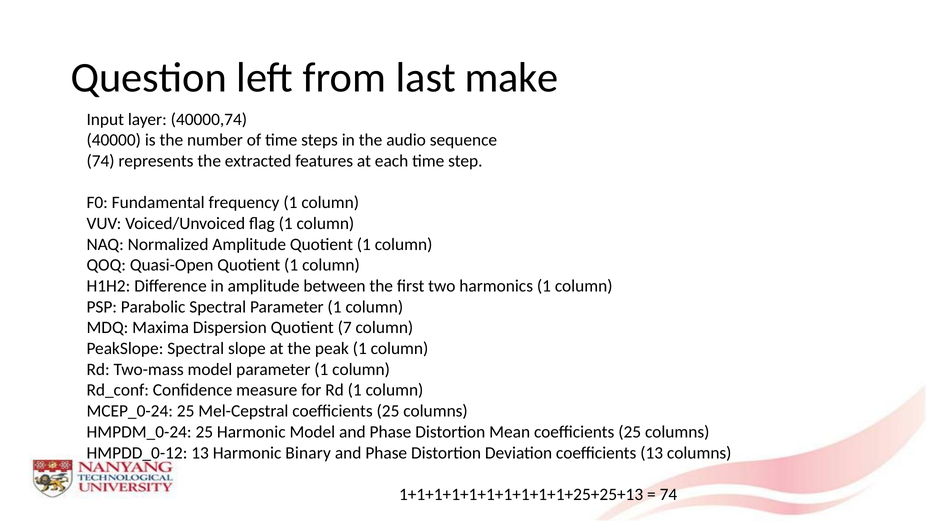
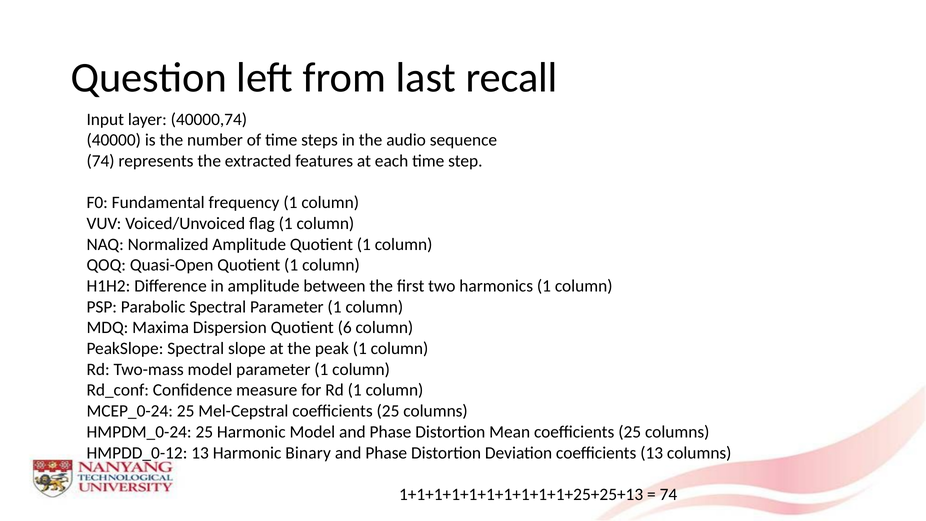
make: make -> recall (511, 78)
7: 7 -> 6 (345, 328)
